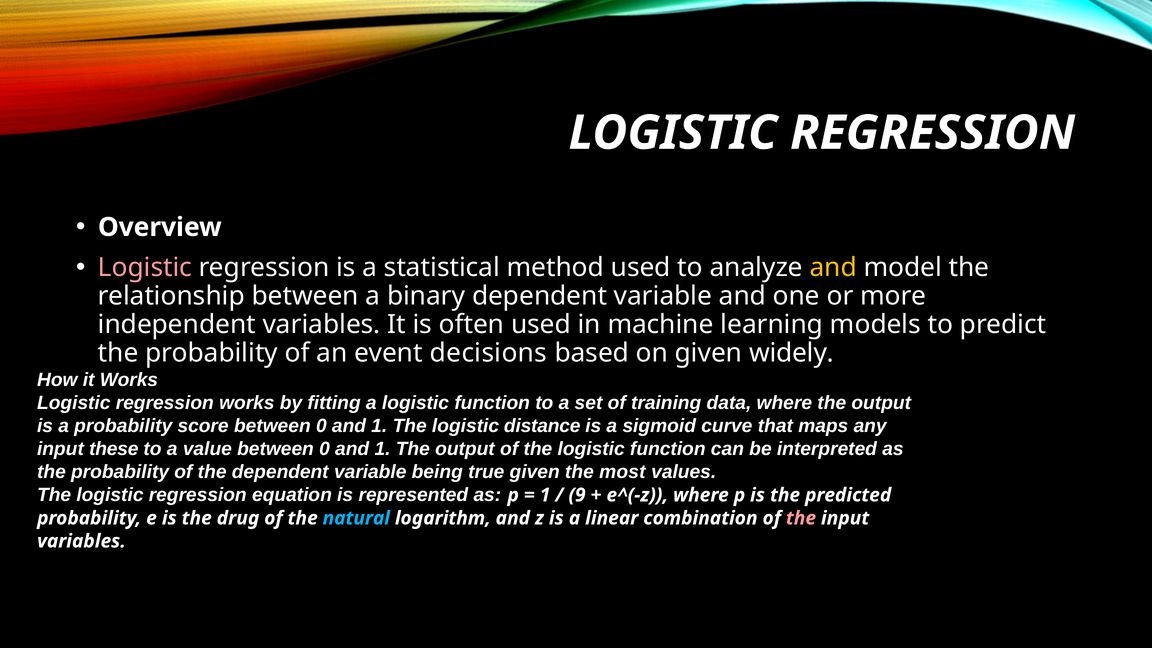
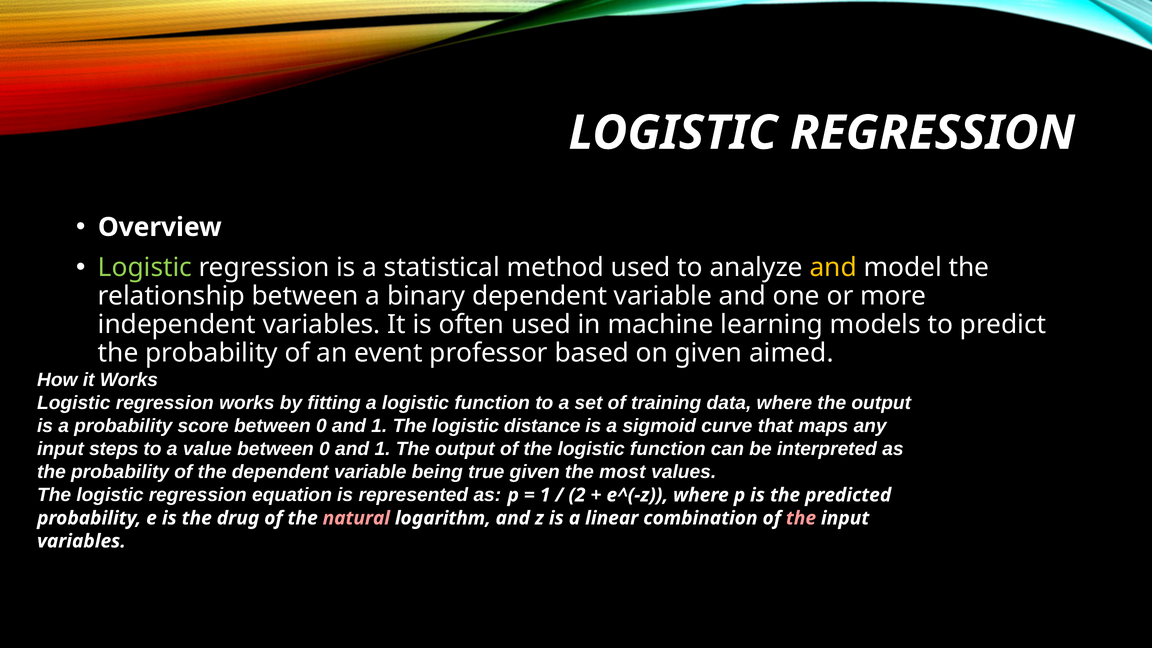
Logistic colour: pink -> light green (145, 268)
decisions: decisions -> professor (489, 353)
widely: widely -> aimed (791, 353)
these: these -> steps (114, 449)
9: 9 -> 2 (577, 495)
natural colour: light blue -> pink (356, 518)
